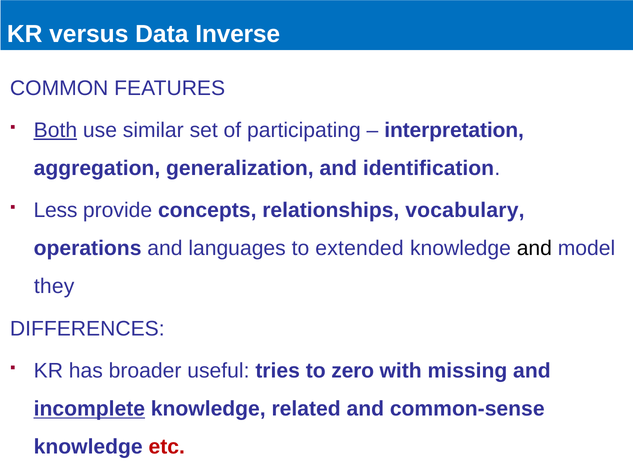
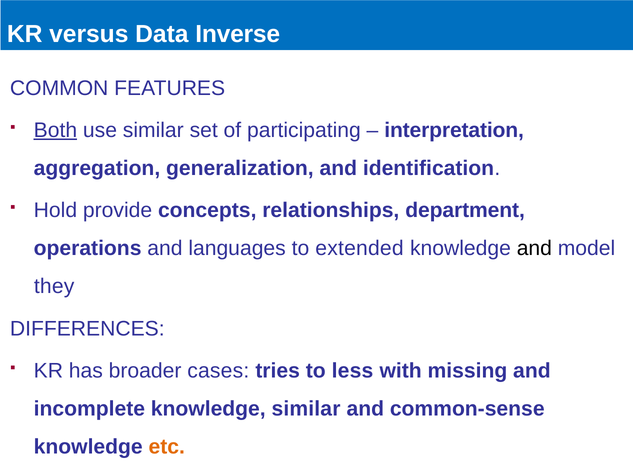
Less: Less -> Hold (55, 210)
vocabulary: vocabulary -> department (465, 210)
useful: useful -> cases (218, 371)
zero: zero -> less (352, 371)
incomplete underline: present -> none (89, 409)
knowledge related: related -> similar (306, 409)
etc colour: red -> orange (167, 447)
